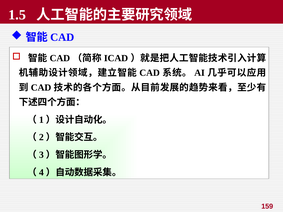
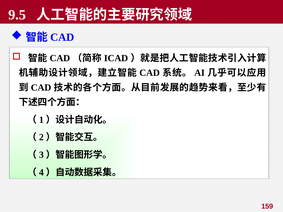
1.5: 1.5 -> 9.5 (17, 15)
